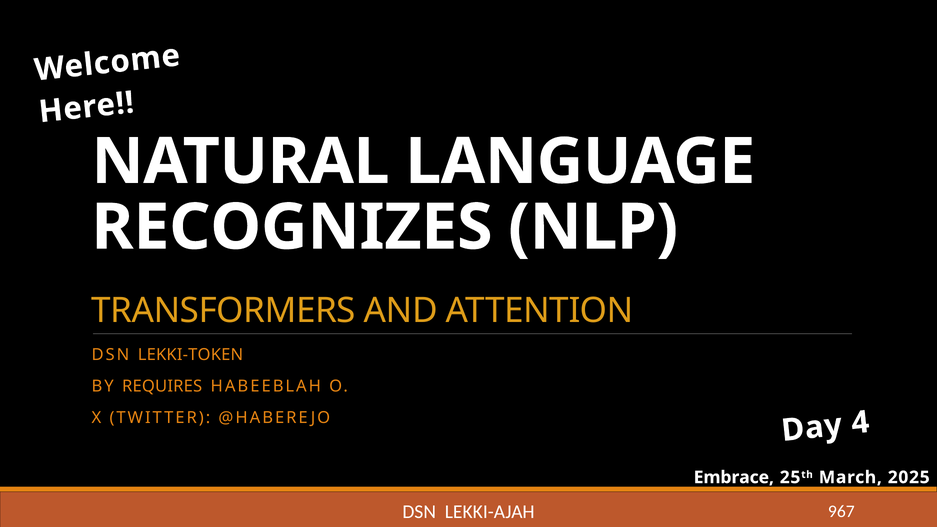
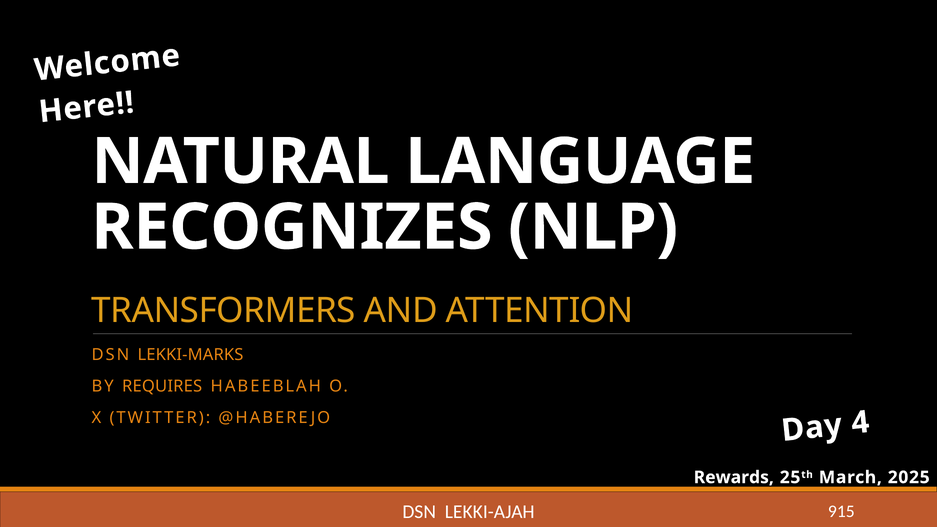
LEKKI-TOKEN: LEKKI-TOKEN -> LEKKI-MARKS (191, 355)
Embrace: Embrace -> Rewards (734, 477)
967: 967 -> 915 (841, 512)
